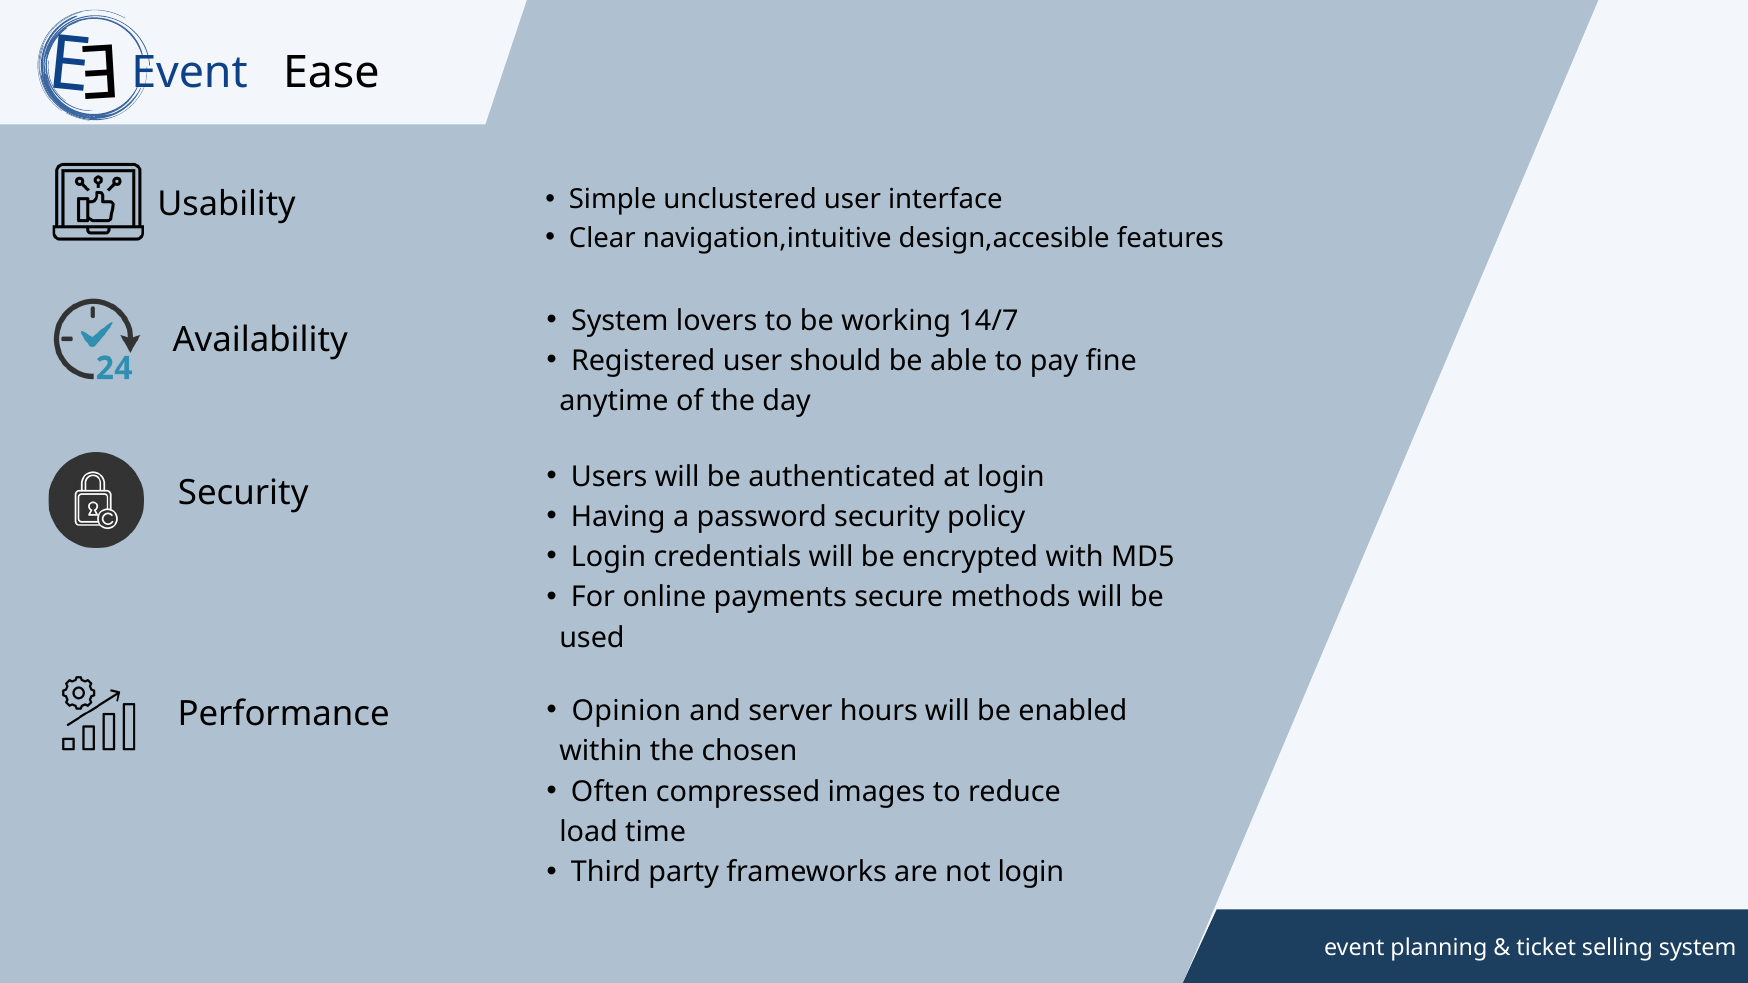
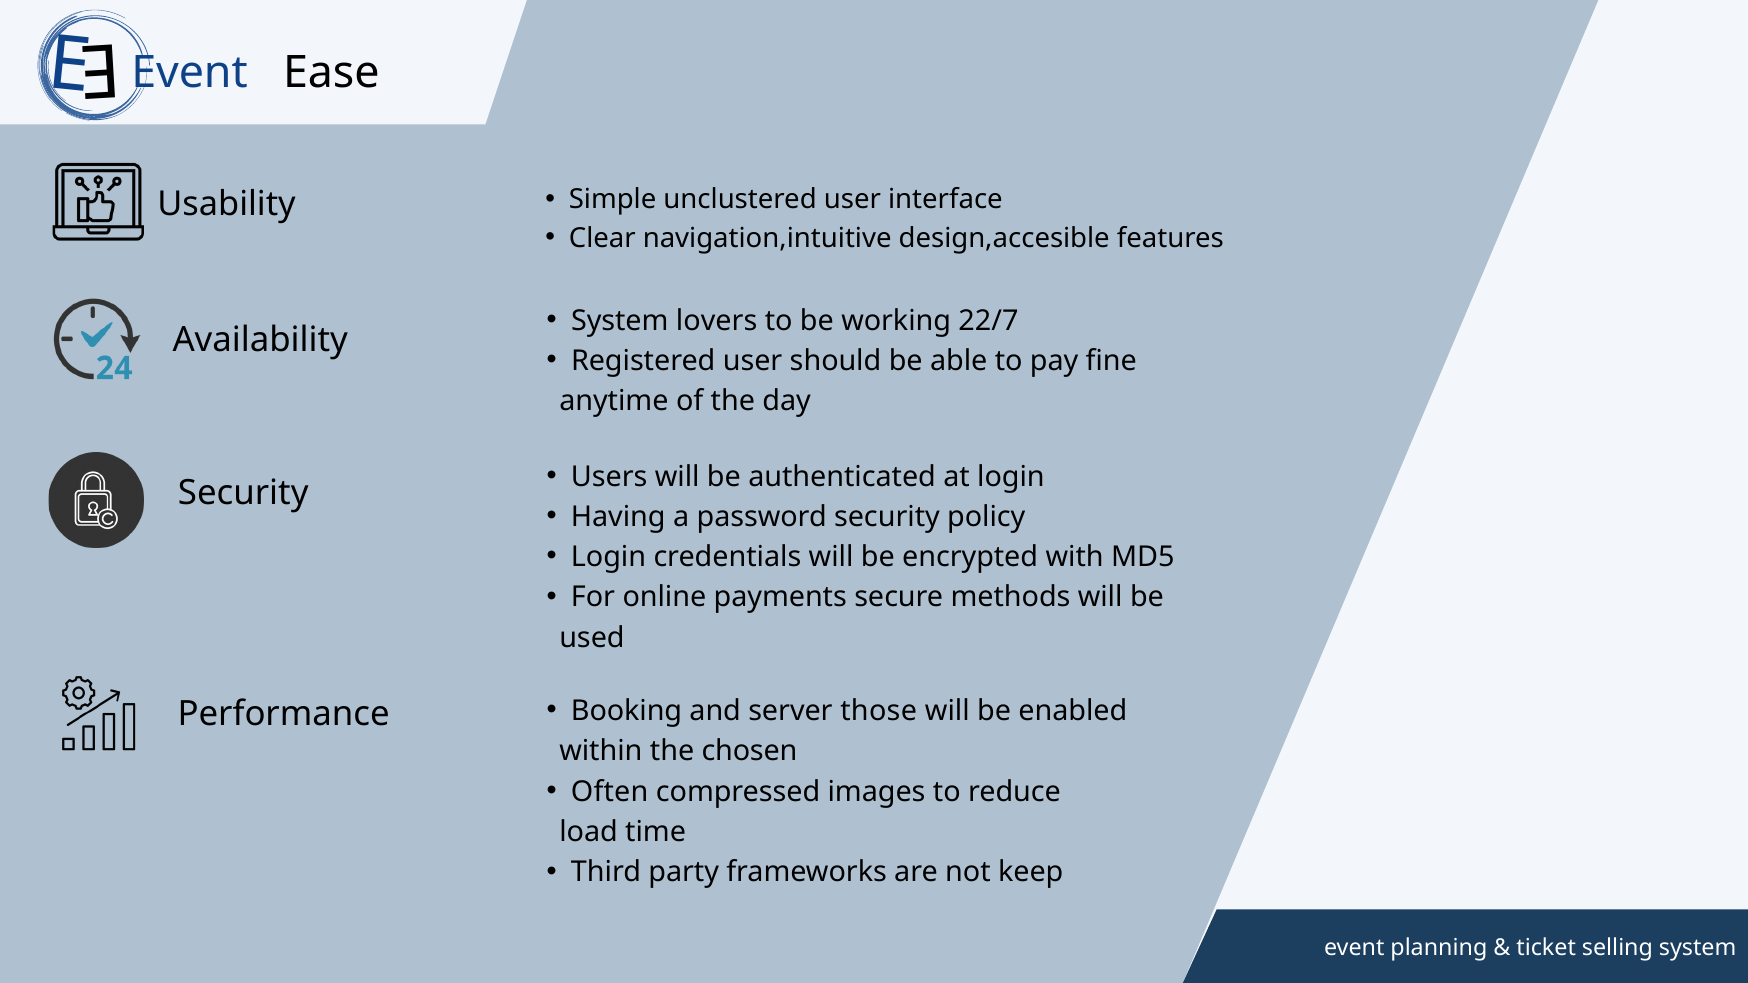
14/7: 14/7 -> 22/7 (988, 321)
Opinion: Opinion -> Booking (627, 711)
hours: hours -> those (879, 711)
not login: login -> keep (1031, 872)
